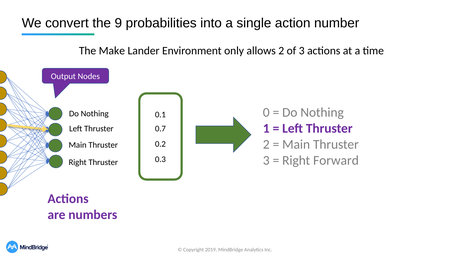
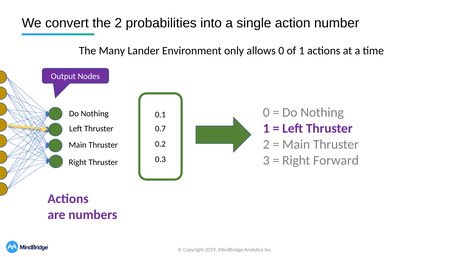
the 9: 9 -> 2 (118, 23)
Make: Make -> Many (112, 51)
allows 2: 2 -> 0 (281, 51)
of 3: 3 -> 1 (302, 51)
